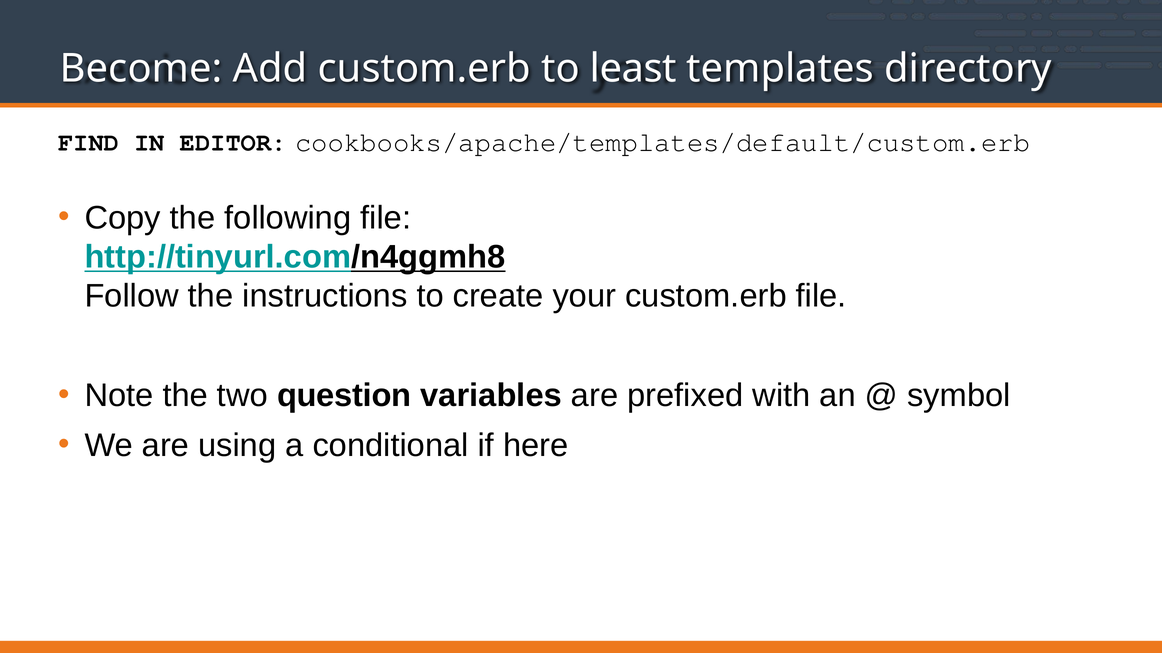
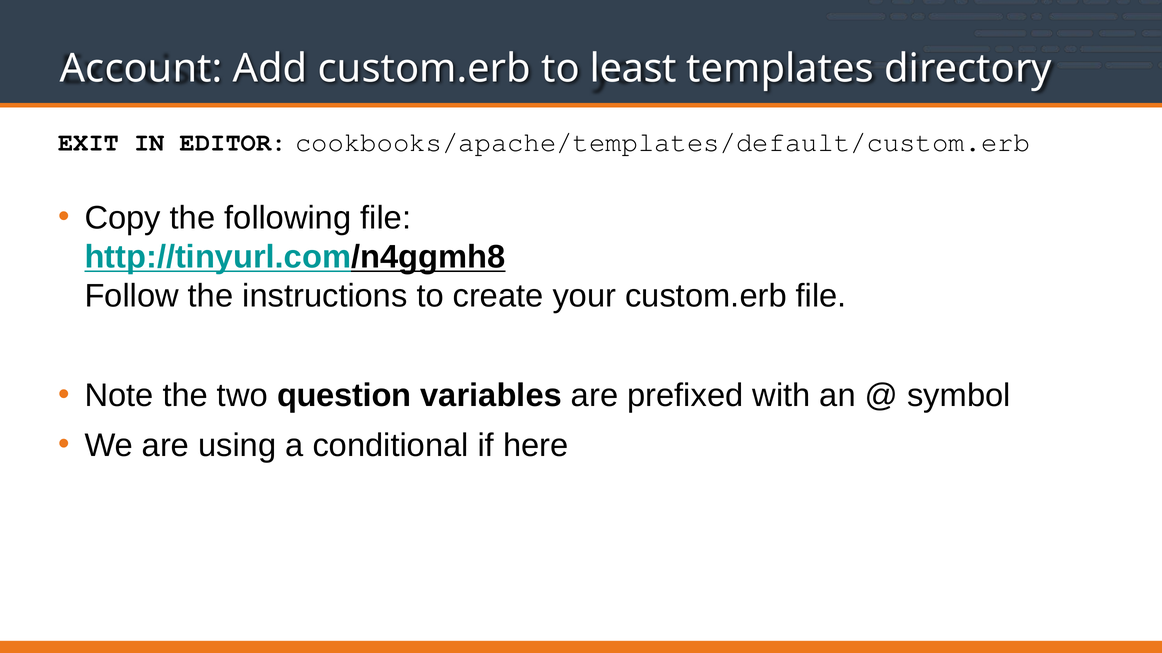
Become: Become -> Account (141, 69)
FIND: FIND -> EXIT (89, 142)
